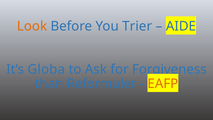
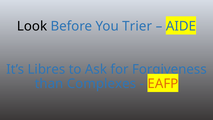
Look colour: orange -> black (32, 26)
Globa: Globa -> Libres (46, 69)
Reformuler: Reformuler -> Complexes (102, 84)
